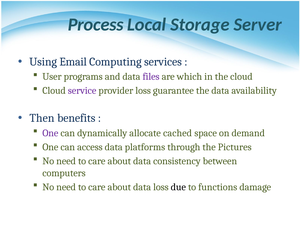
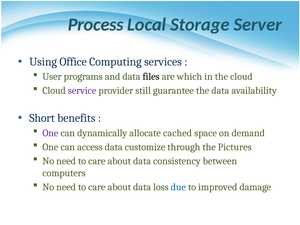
Email: Email -> Office (73, 62)
files colour: purple -> black (151, 77)
provider loss: loss -> still (143, 91)
Then: Then -> Short (42, 118)
platforms: platforms -> customize (145, 147)
due colour: black -> blue (178, 187)
functions: functions -> improved (218, 187)
